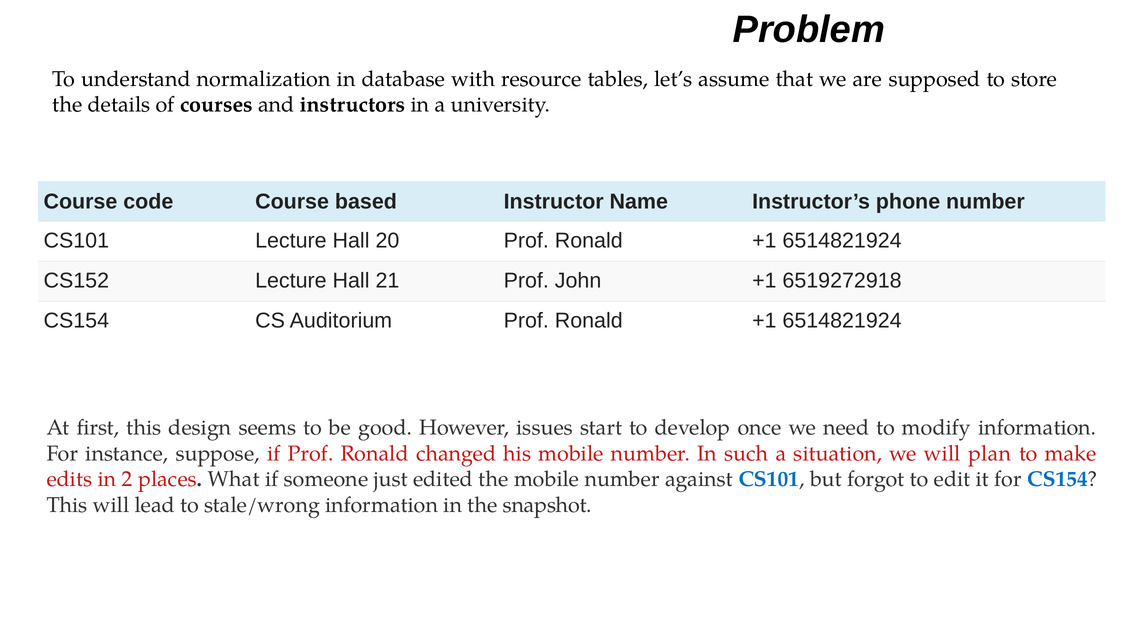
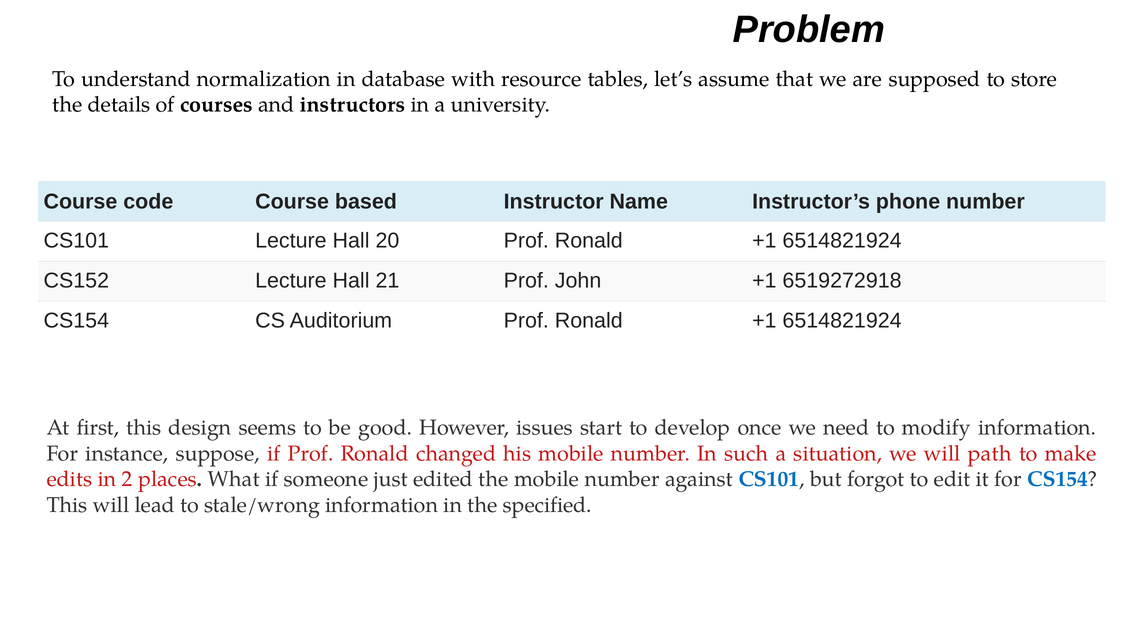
plan: plan -> path (990, 453)
snapshot: snapshot -> specified (547, 505)
